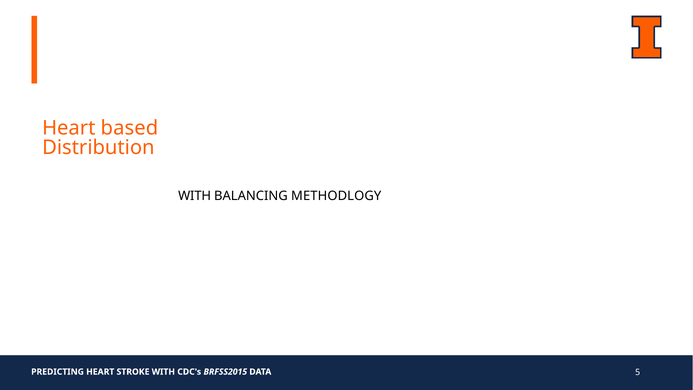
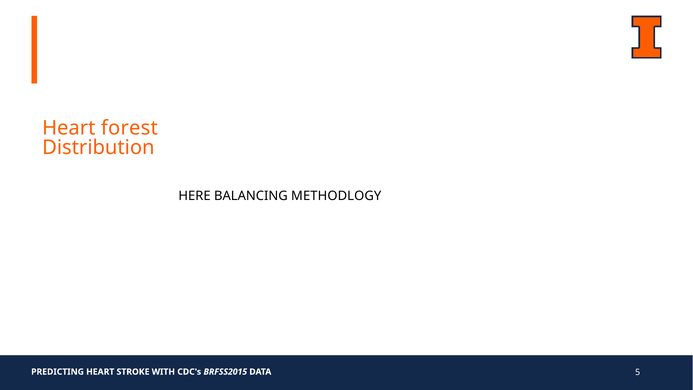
based: based -> forest (129, 128)
WITH: WITH -> HERE (195, 196)
